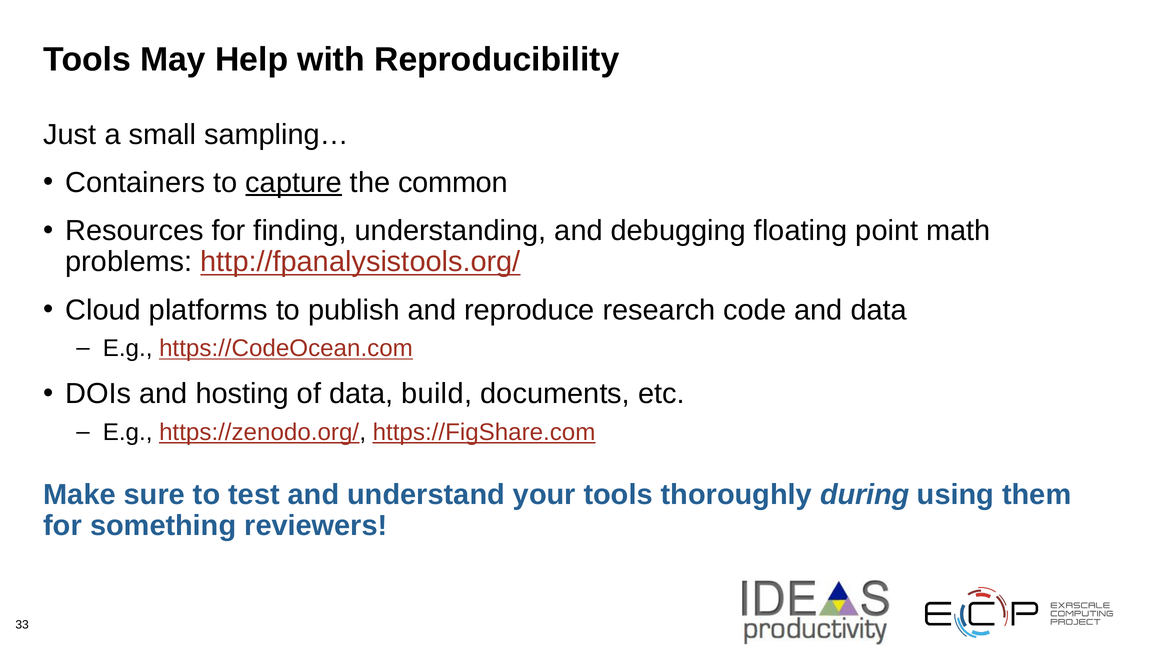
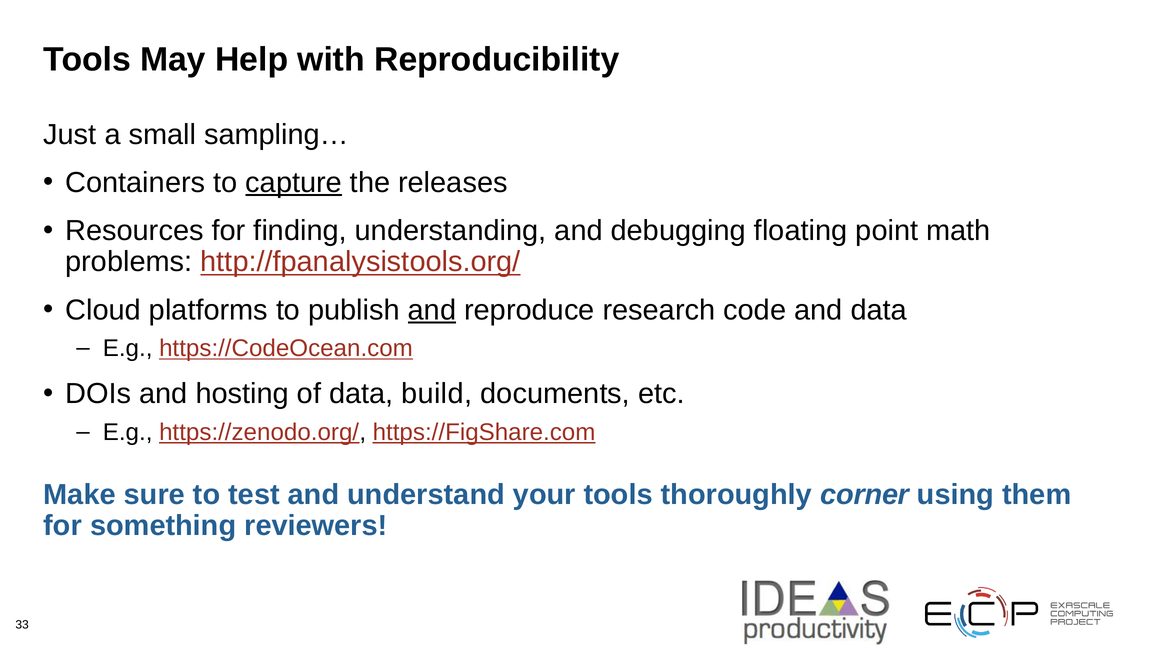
common: common -> releases (453, 183)
and underline: none -> present (432, 310)
during: during -> corner (865, 495)
